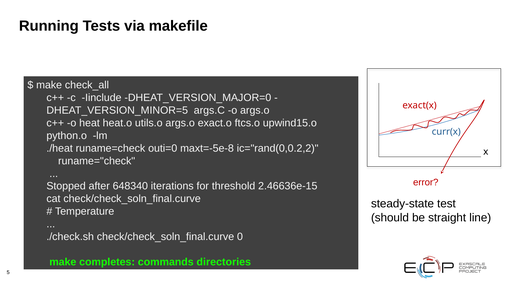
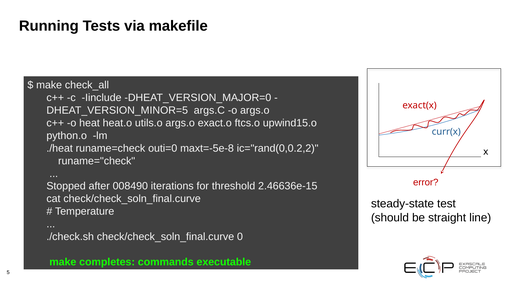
648340: 648340 -> 008490 (130, 187)
directories: directories -> executable (224, 263)
